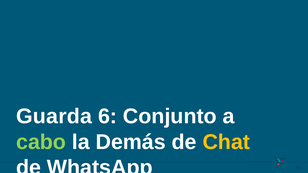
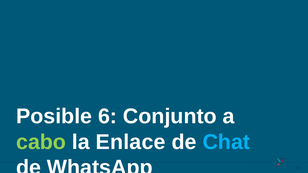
Guarda: Guarda -> Posible (54, 117)
Demás: Demás -> Enlace (131, 142)
Chat colour: yellow -> light blue (226, 142)
